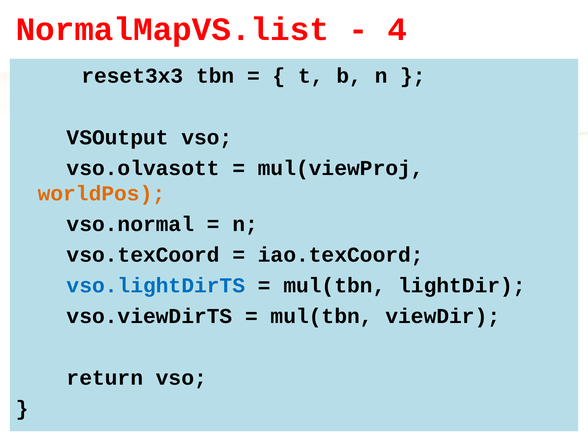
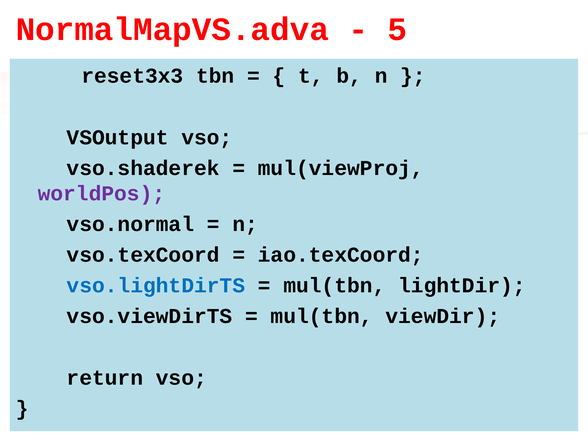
NormalMapVS.list: NormalMapVS.list -> NormalMapVS.adva (172, 29)
4: 4 -> 5 (397, 29)
vso.olvasott: vso.olvasott -> vso.shaderek (143, 168)
worldPos colour: orange -> purple (101, 194)
